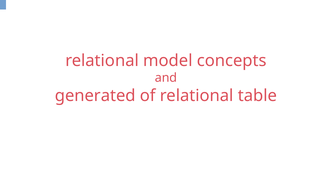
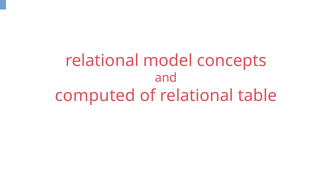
generated: generated -> computed (95, 95)
